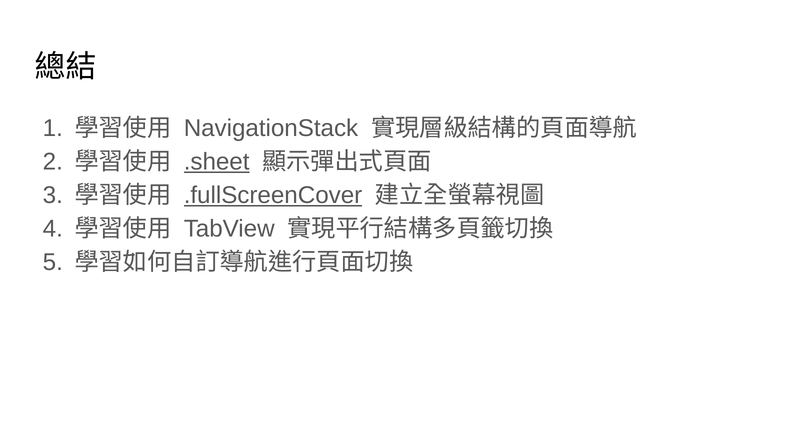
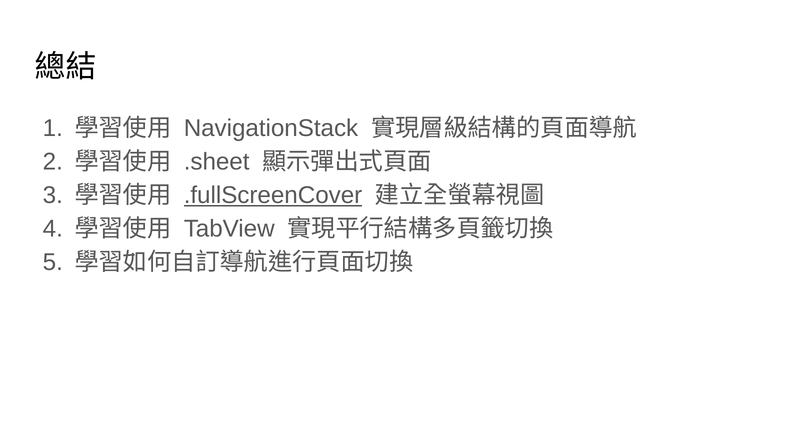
.sheet underline: present -> none (217, 162)
